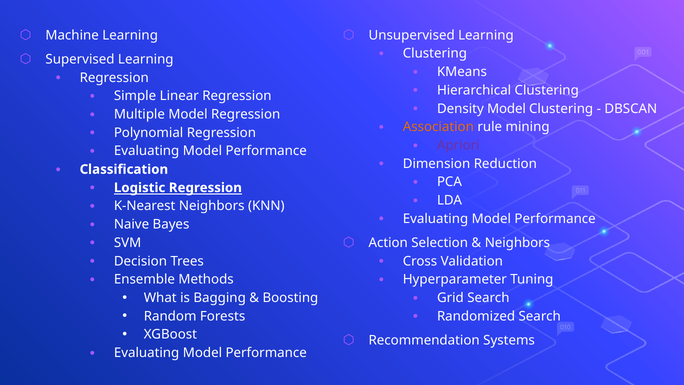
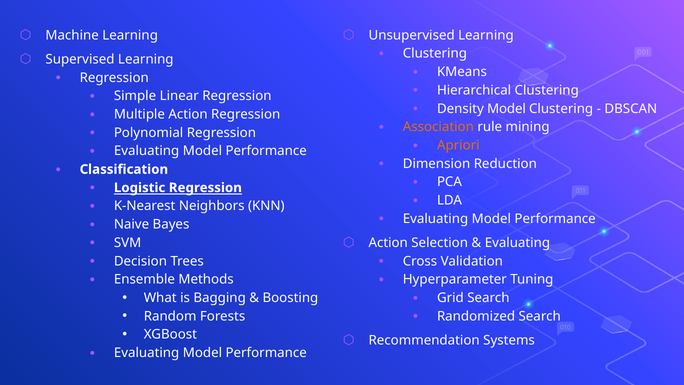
Multiple Model: Model -> Action (188, 114)
Apriori colour: purple -> orange (458, 145)
Neighbors: Neighbors -> Evaluating (517, 243)
